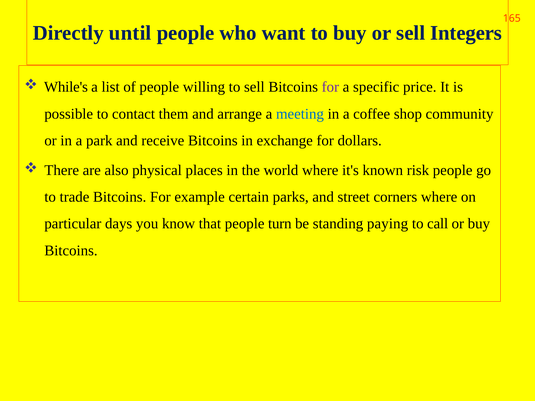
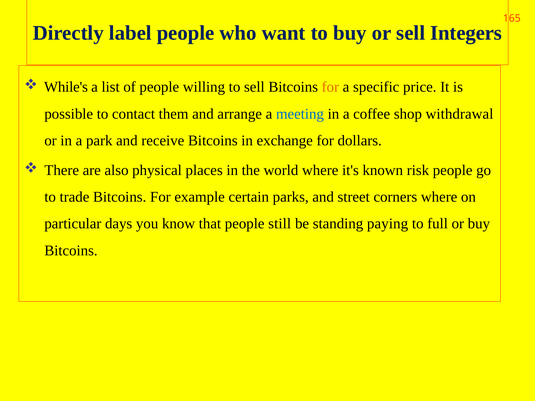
until: until -> label (130, 33)
for colour: purple -> orange (330, 87)
community: community -> withdrawal (460, 114)
turn: turn -> still (280, 224)
call: call -> full (438, 224)
